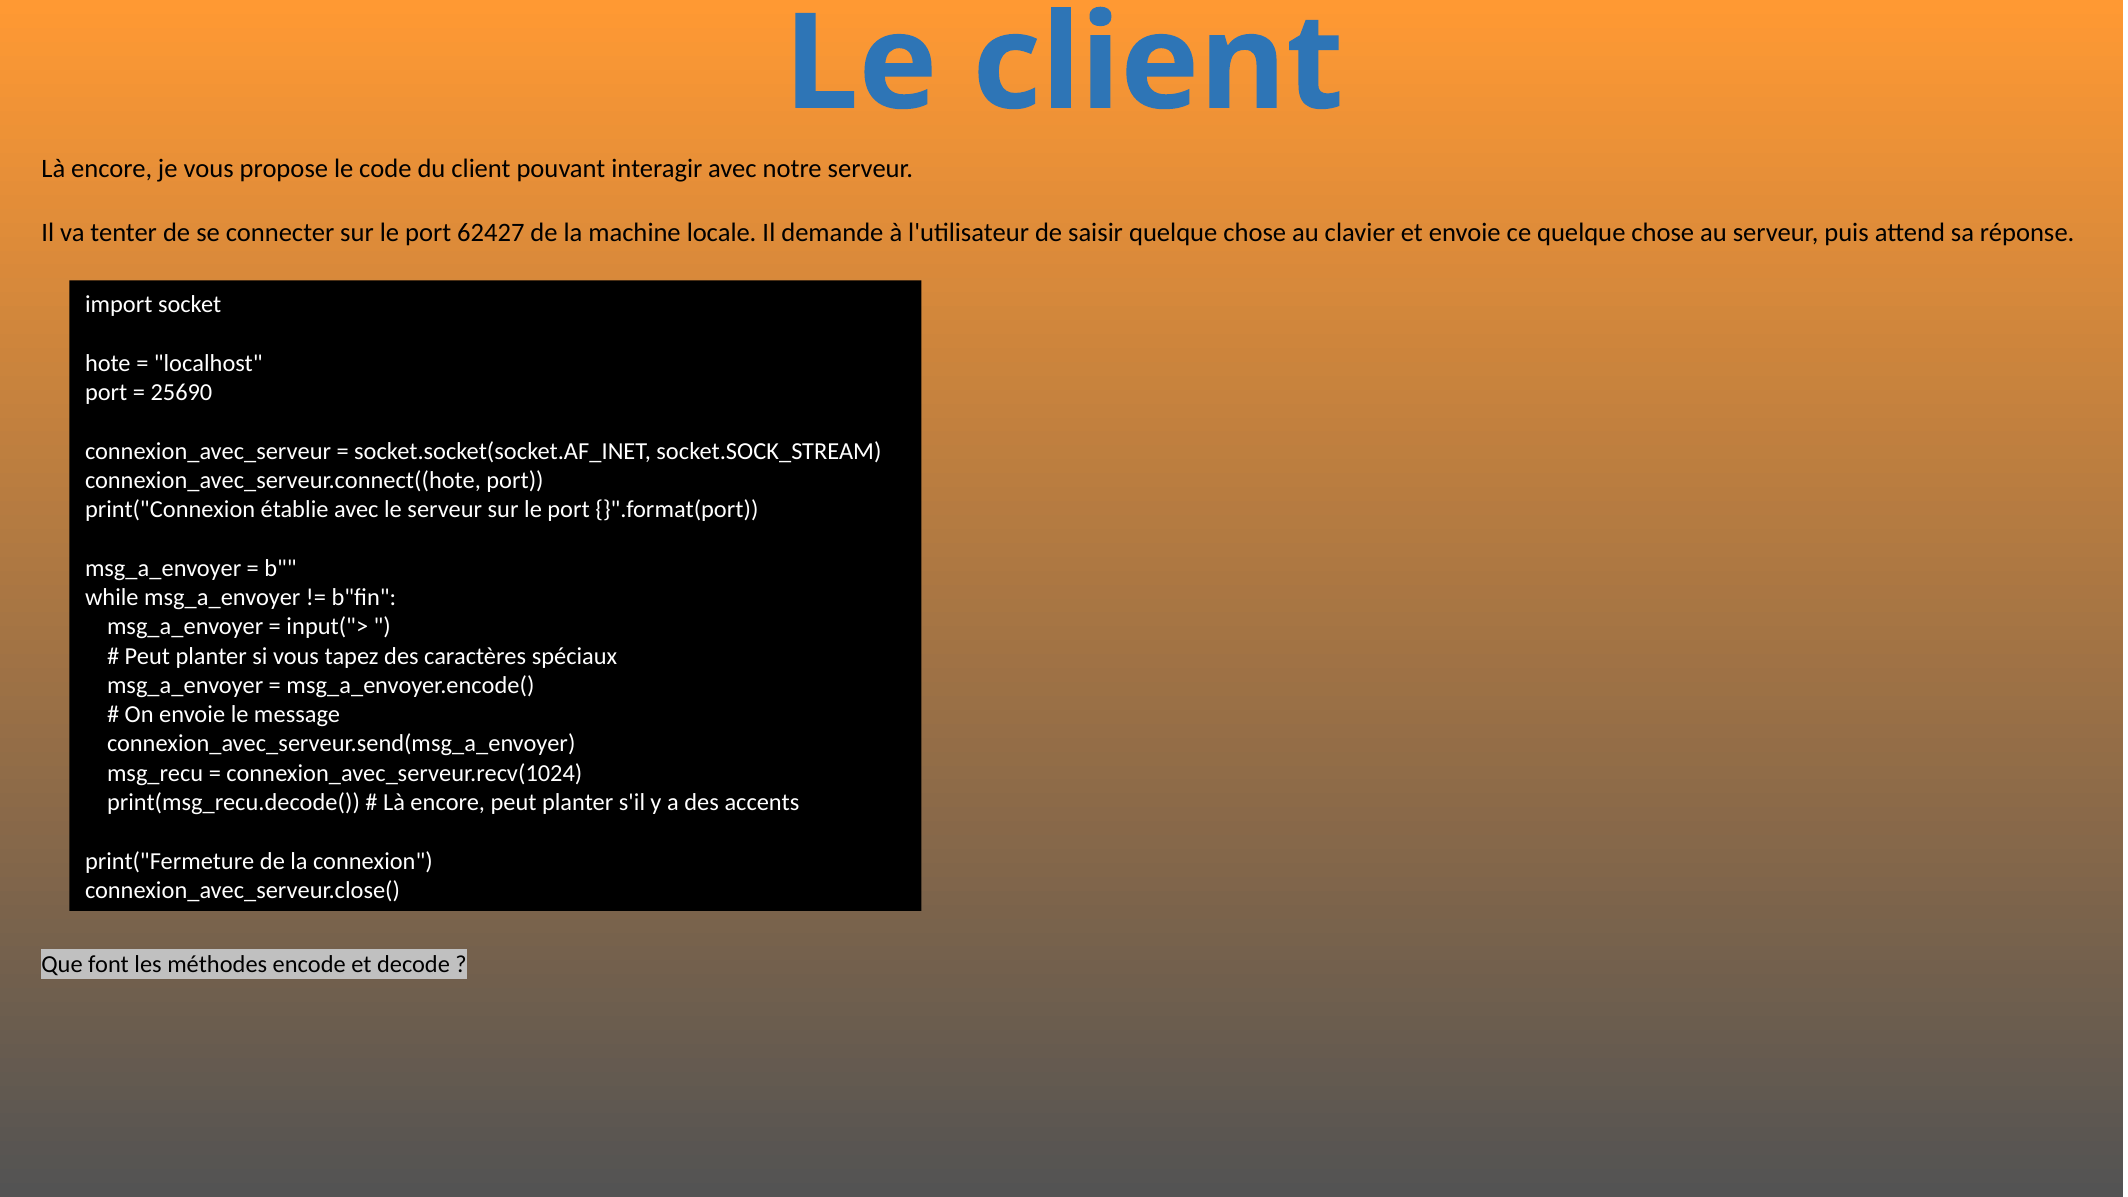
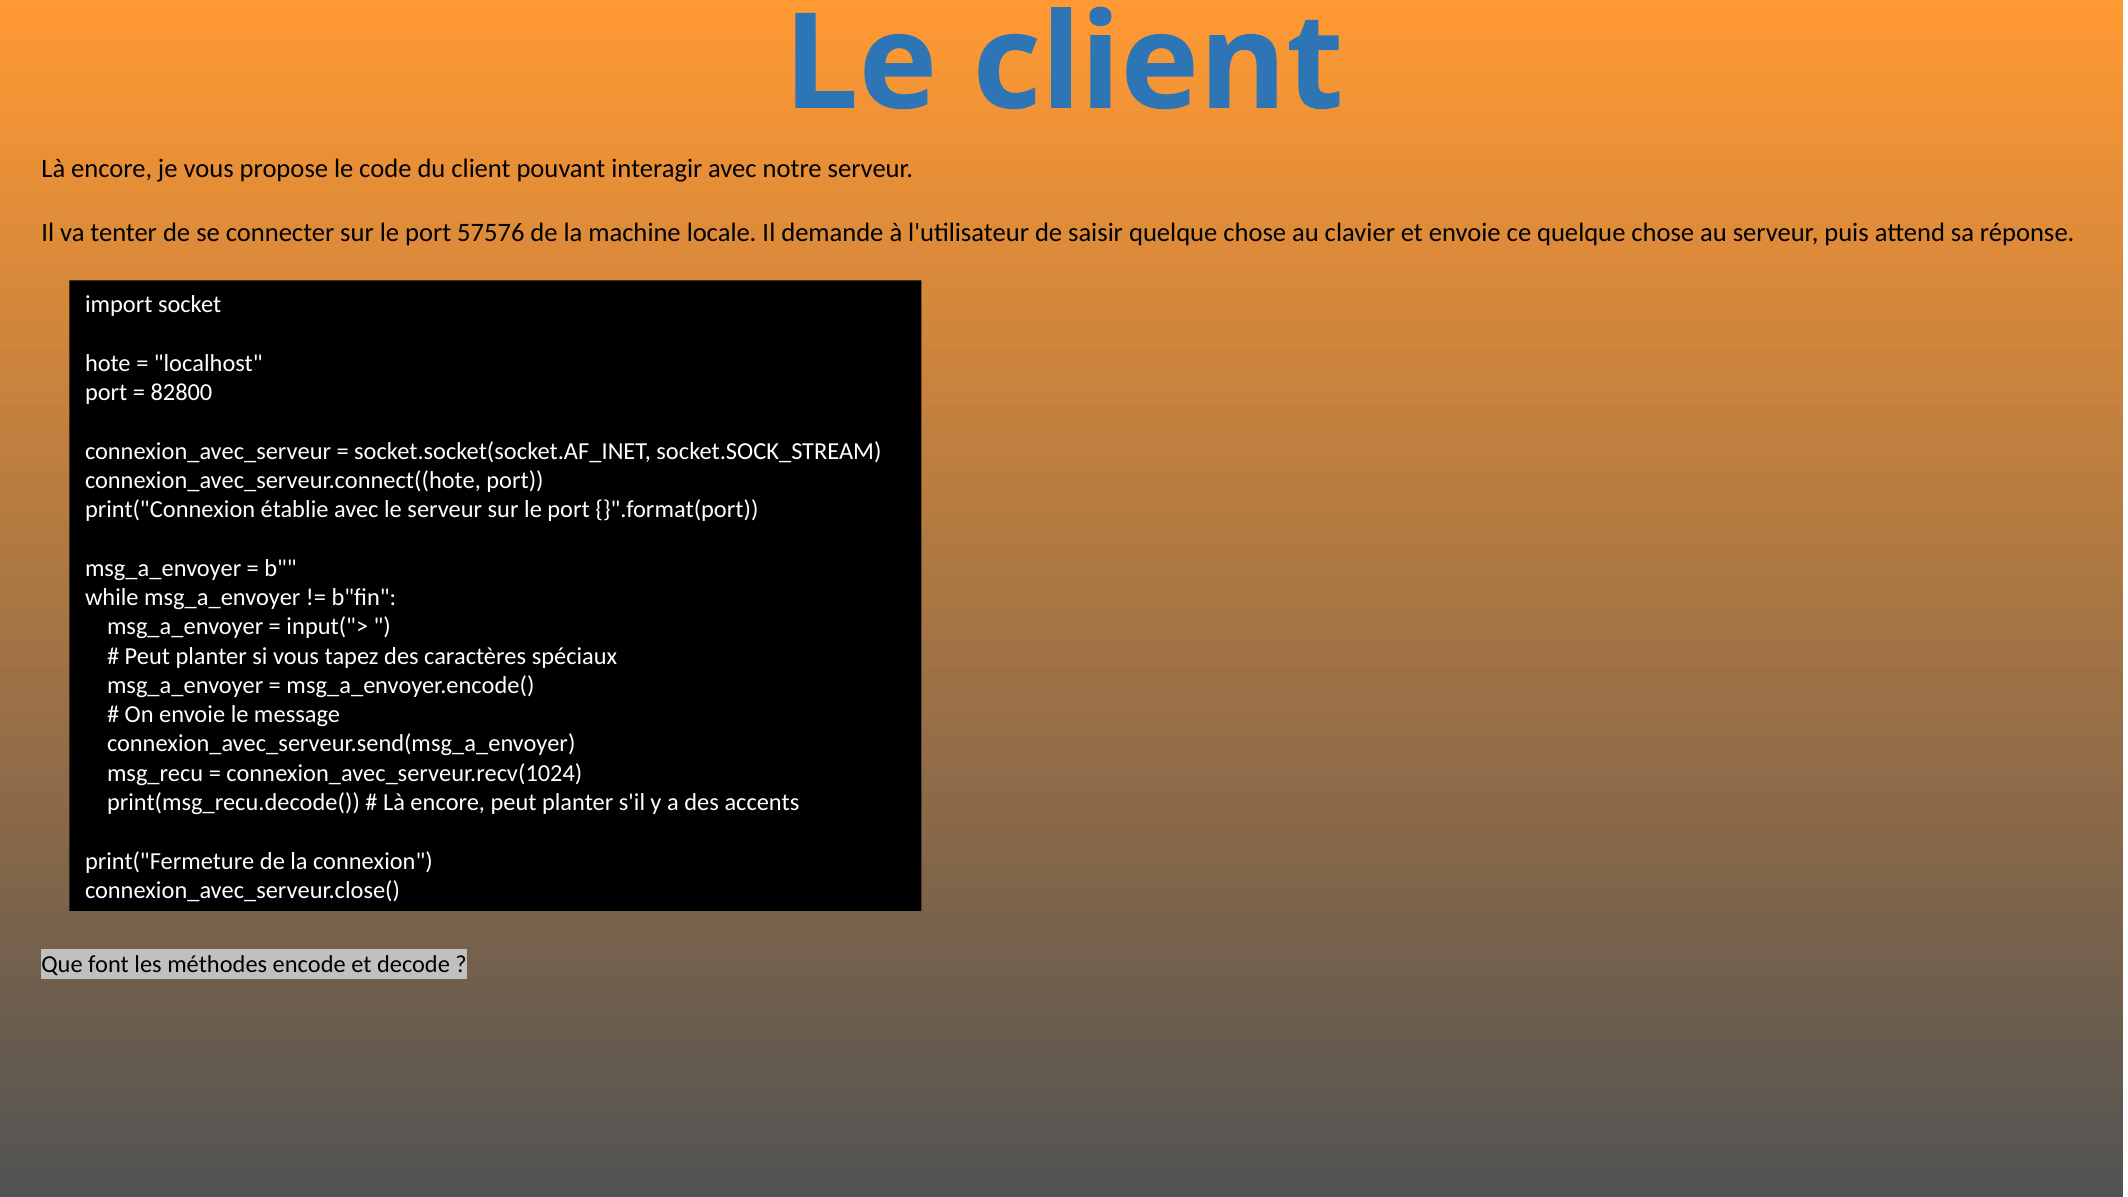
62427: 62427 -> 57576 (491, 233)
25690: 25690 -> 82800 (181, 392)
